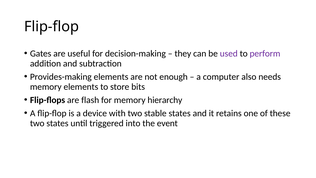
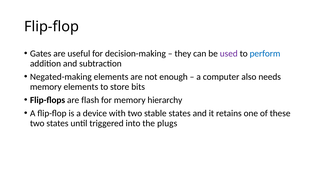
perform colour: purple -> blue (265, 53)
Provides-making: Provides-making -> Negated-making (61, 77)
event: event -> plugs (167, 123)
